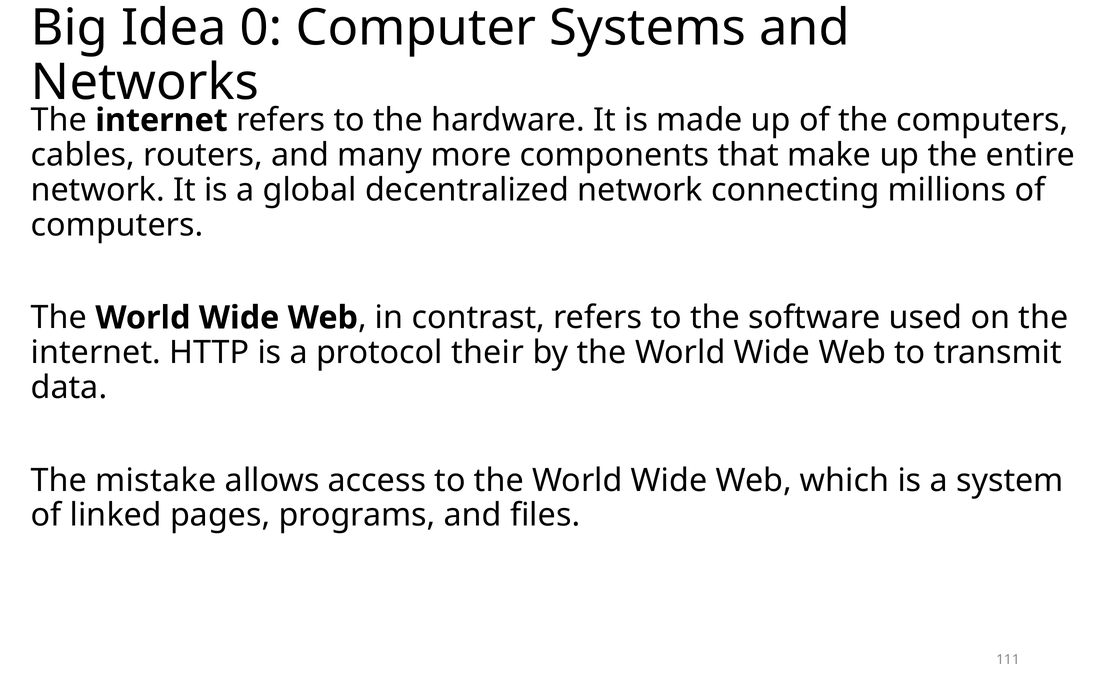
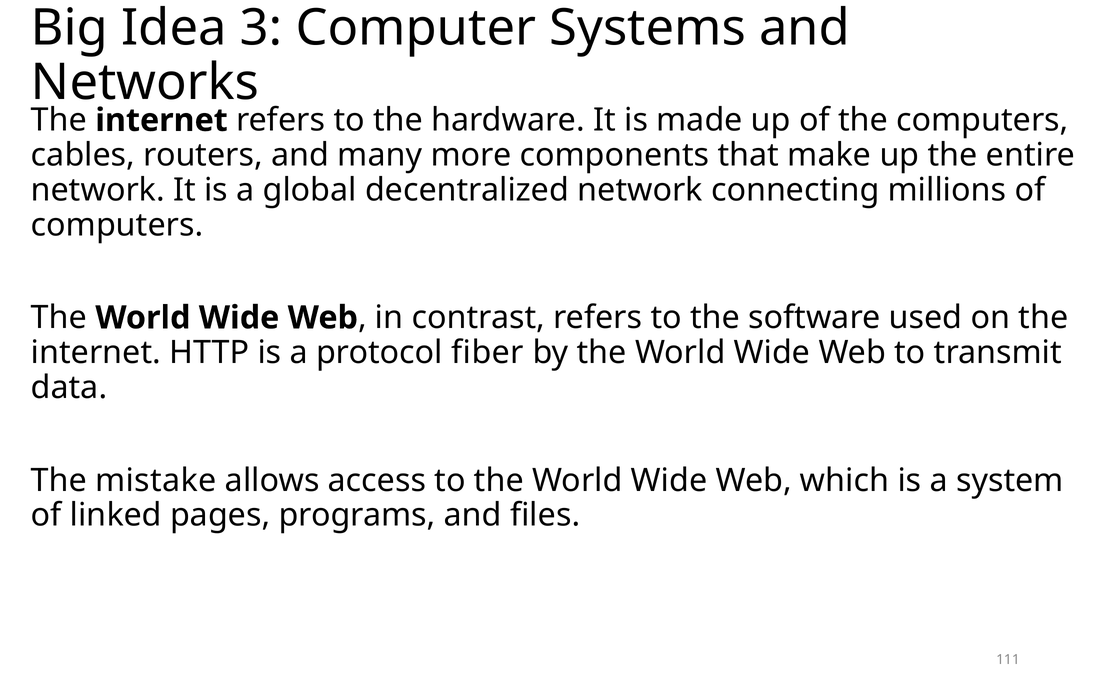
0: 0 -> 3 (261, 28)
their: their -> fiber (488, 353)
